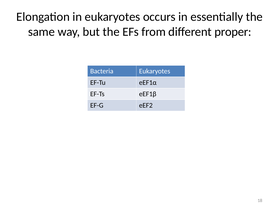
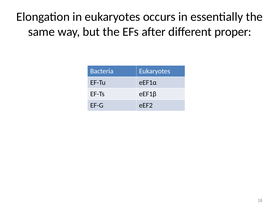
from: from -> after (154, 32)
